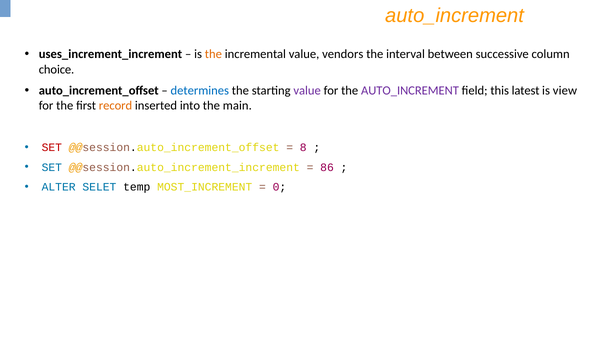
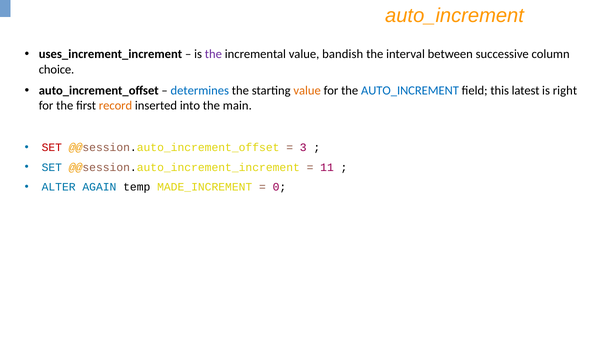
the colour: orange -> purple (213, 54)
vendors: vendors -> bandish (343, 54)
value colour: purple -> orange (307, 91)
AUTO_INCREMENT colour: purple -> blue (410, 91)
view: view -> right (565, 91)
8: 8 -> 3 (303, 148)
86: 86 -> 11 (327, 167)
SELET: SELET -> AGAIN (99, 187)
MOST_INCREMENT: MOST_INCREMENT -> MADE_INCREMENT (205, 187)
